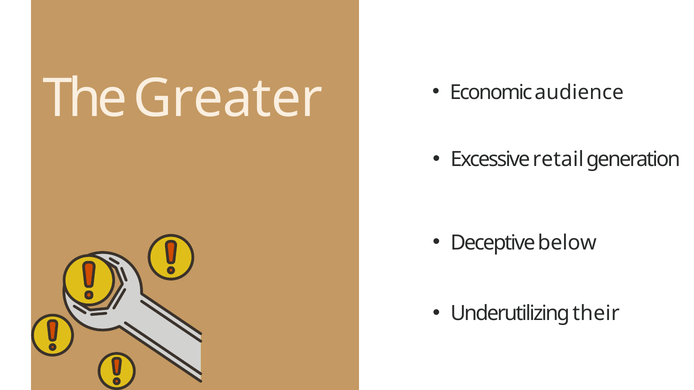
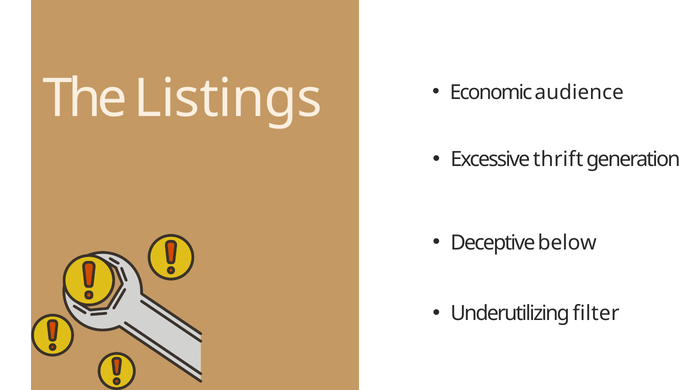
Greater: Greater -> Listings (228, 99)
retail: retail -> thrift (558, 159)
their: their -> filter (596, 314)
